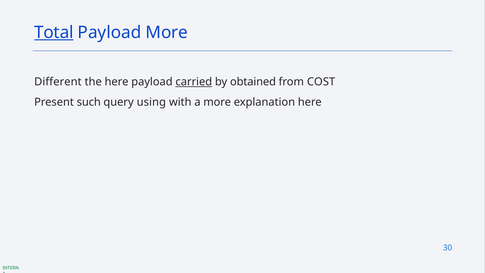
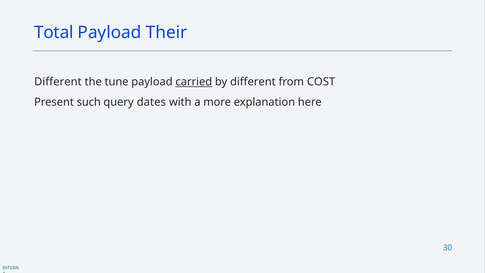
Total underline: present -> none (54, 32)
Payload More: More -> Their (167, 32)
the here: here -> tune (117, 82)
by obtained: obtained -> different (253, 82)
using: using -> dates (151, 102)
